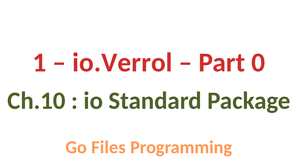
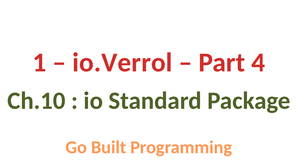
0: 0 -> 4 (258, 63)
Files: Files -> Built (109, 148)
